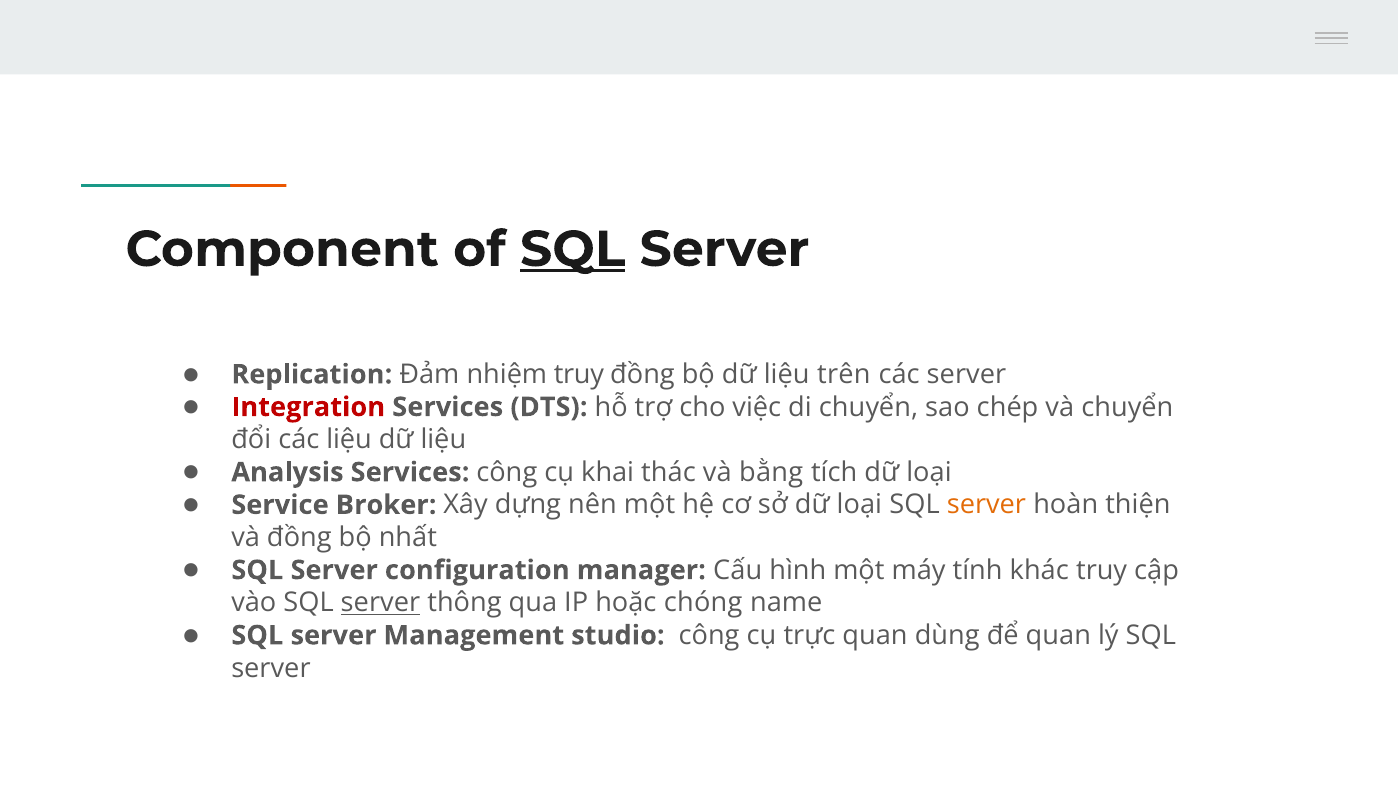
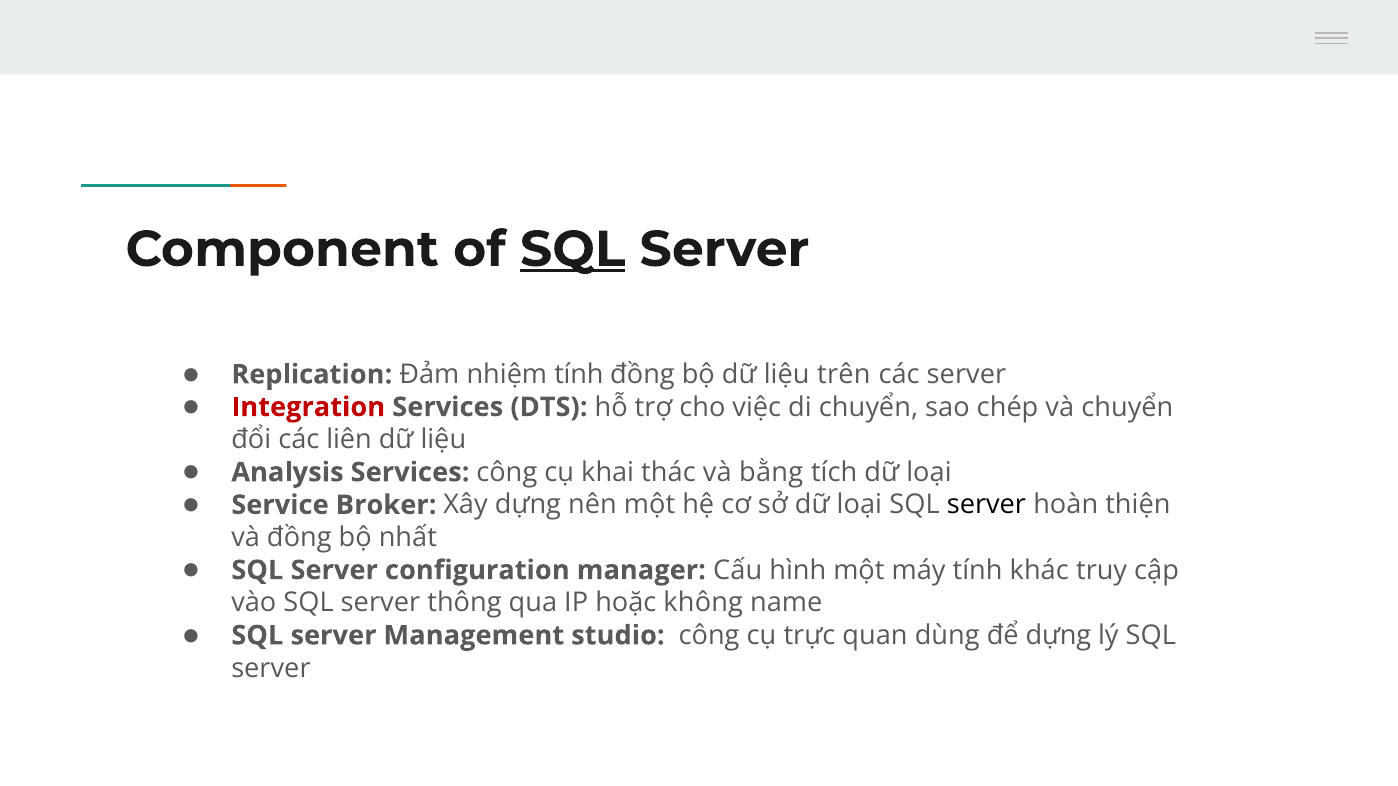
nhiệm truy: truy -> tính (579, 375)
các liệu: liệu -> liên (349, 440)
server colour: orange -> black (986, 505)
server underline: present -> none (380, 603)
chóng: chóng -> không (703, 603)
để quan: quan -> dựng (1058, 636)
